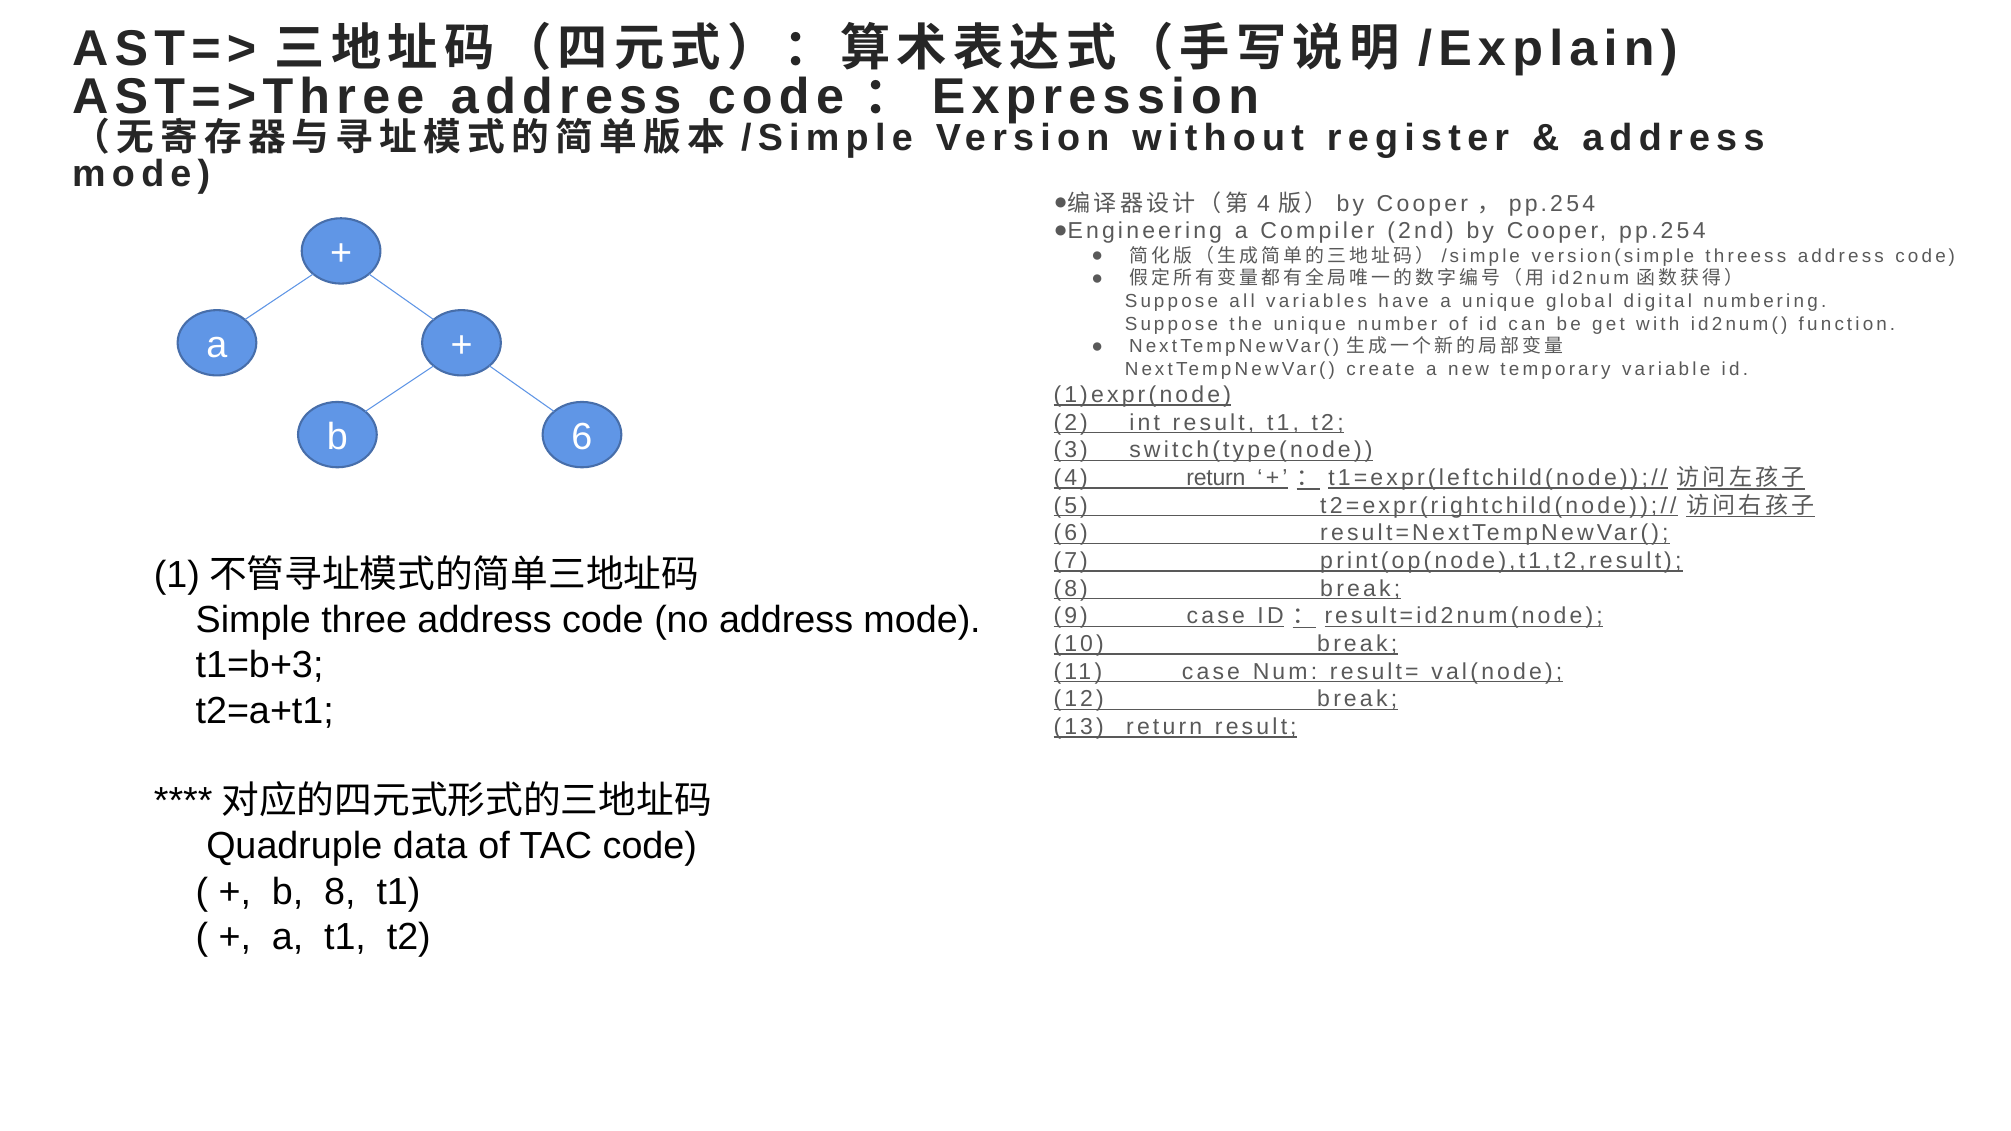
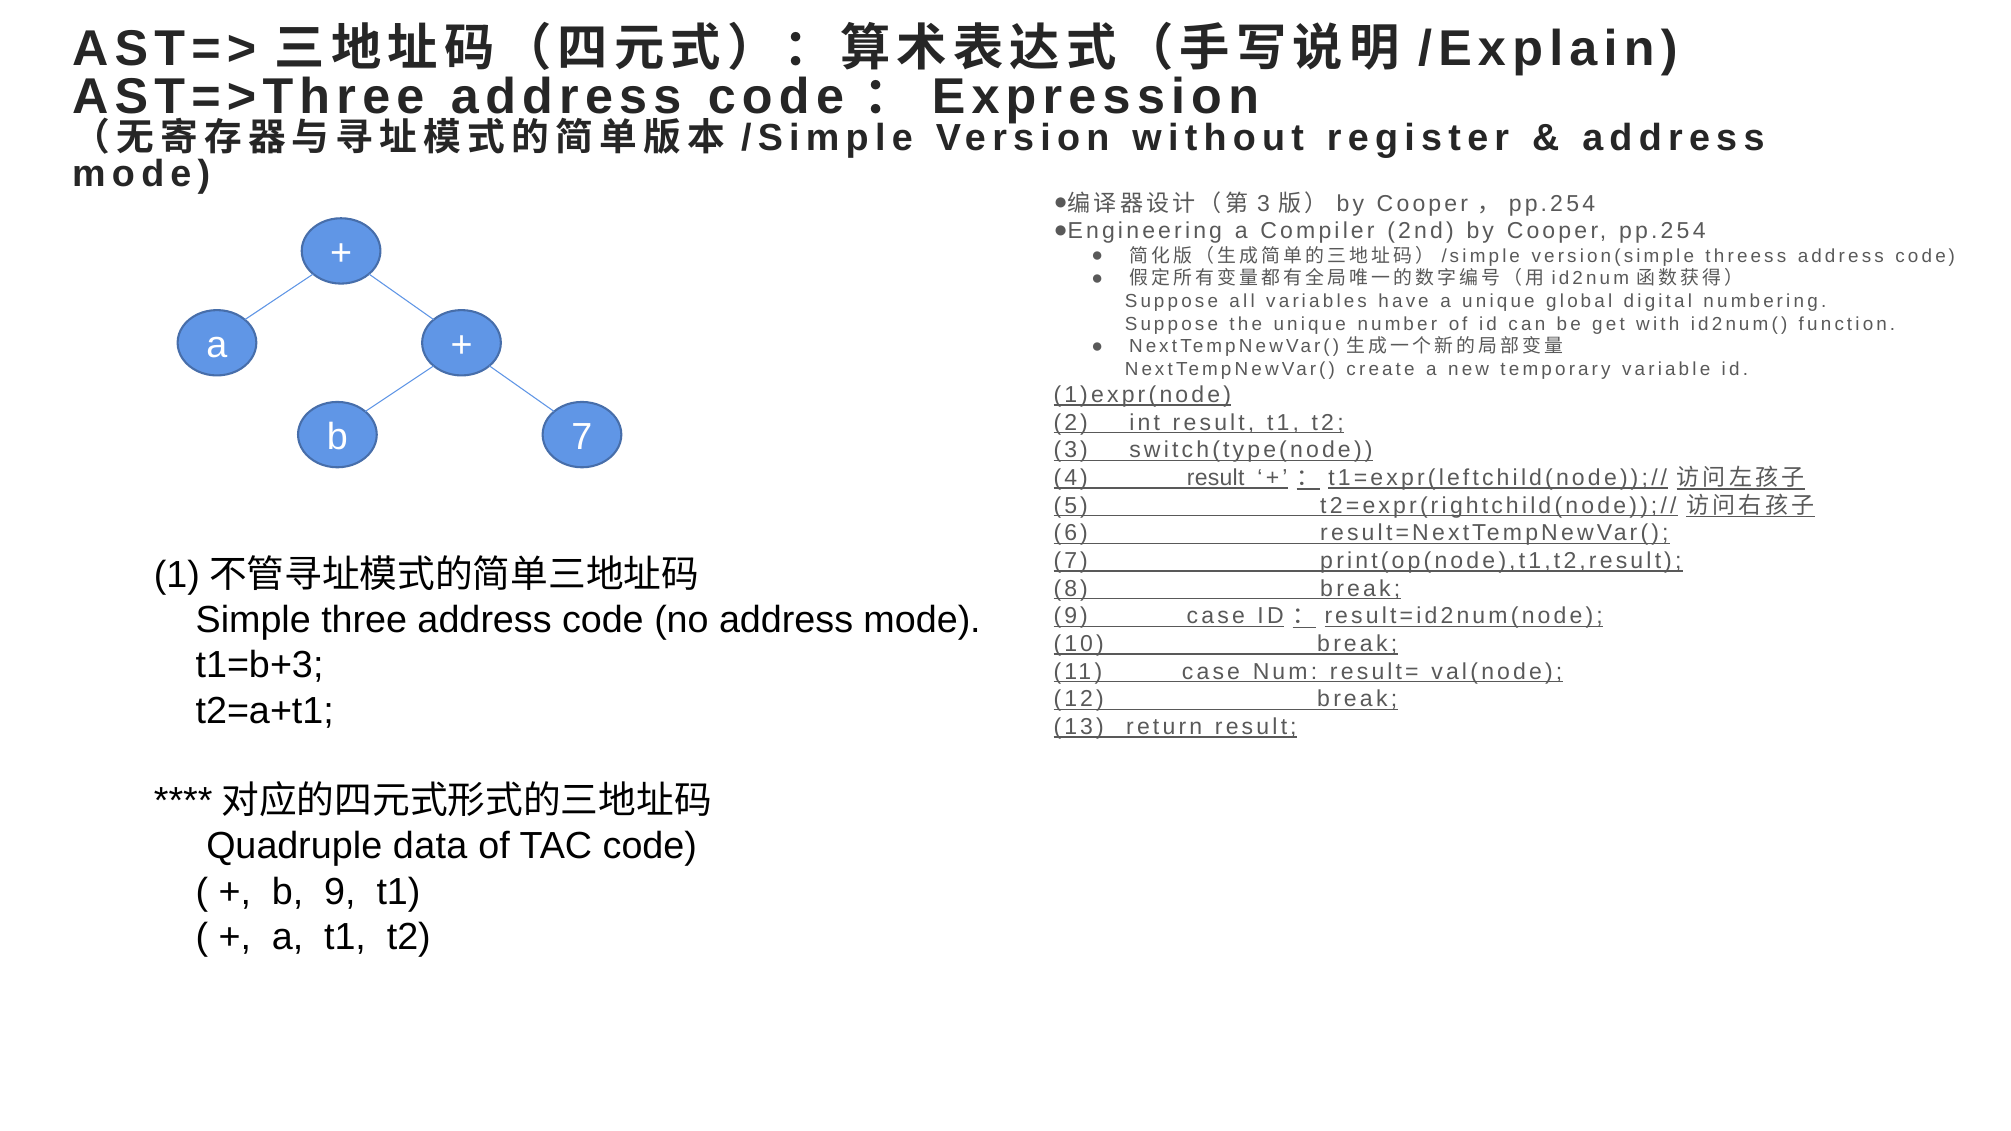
4: 4 -> 3 (1263, 203)
b 6: 6 -> 7 (582, 437)
4 return: return -> result (1216, 478)
b 8: 8 -> 9 (340, 892)
